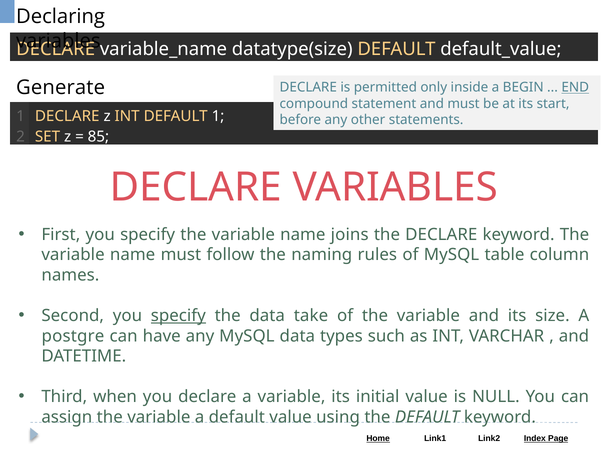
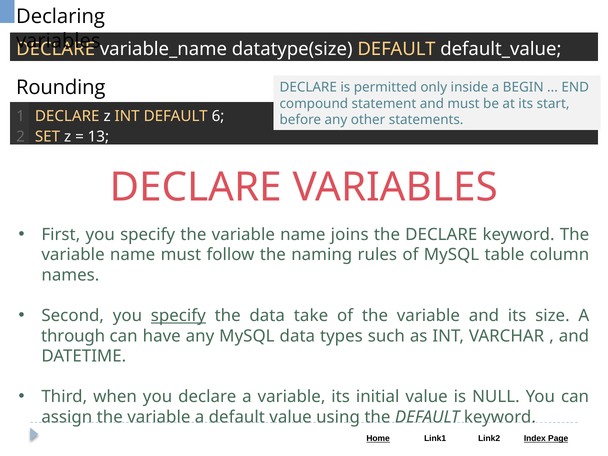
Generate: Generate -> Rounding (61, 87)
END underline: present -> none (575, 87)
DEFAULT 1: 1 -> 6 (218, 116)
85: 85 -> 13 (98, 137)
postgre: postgre -> through (73, 336)
